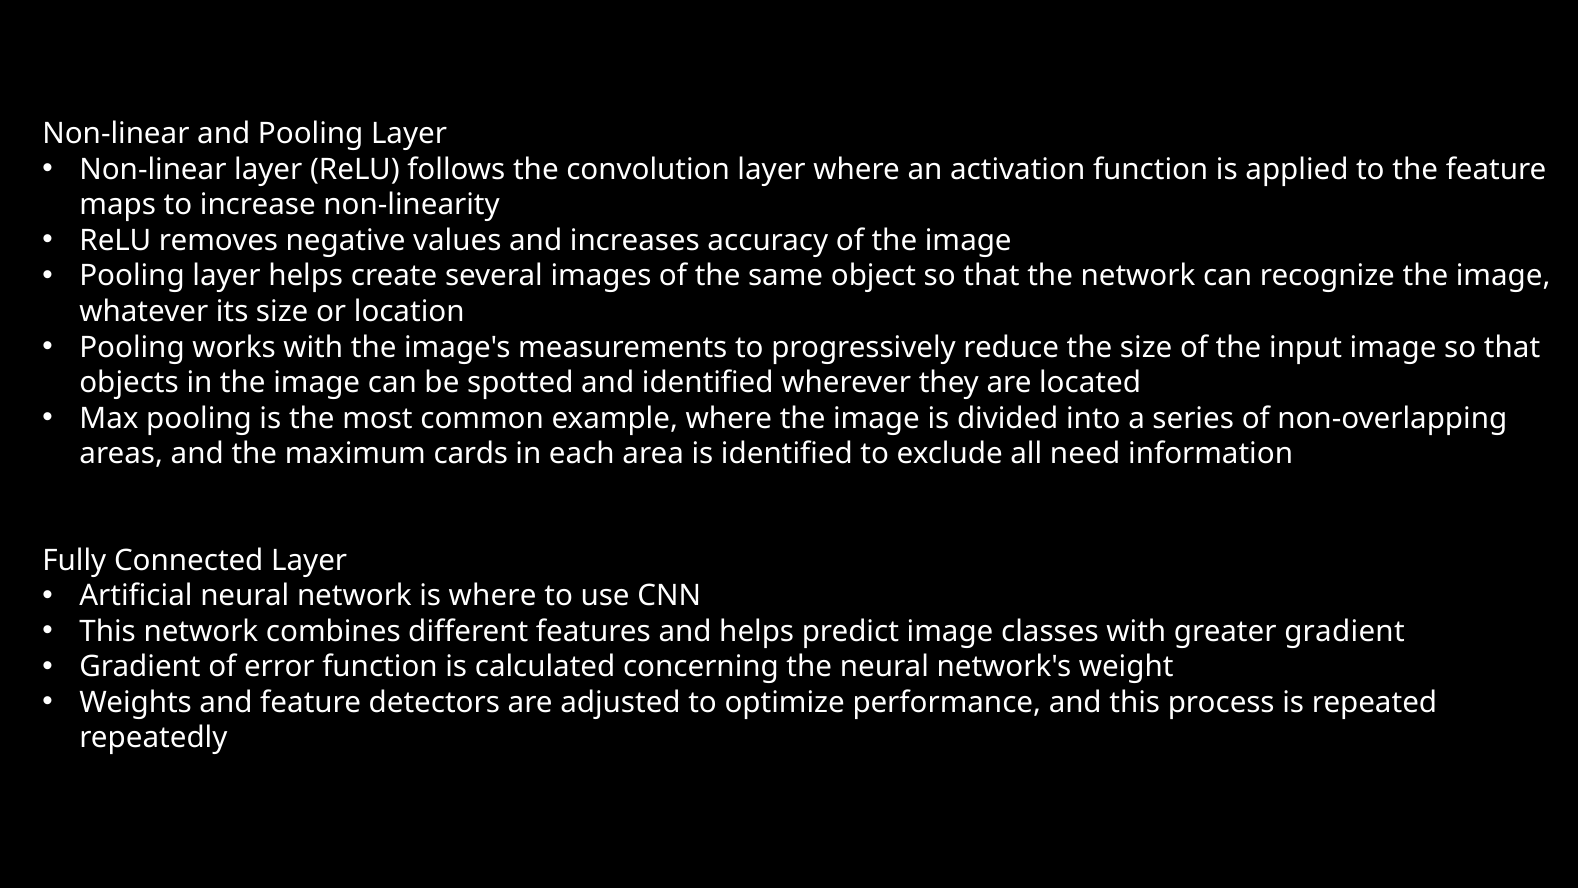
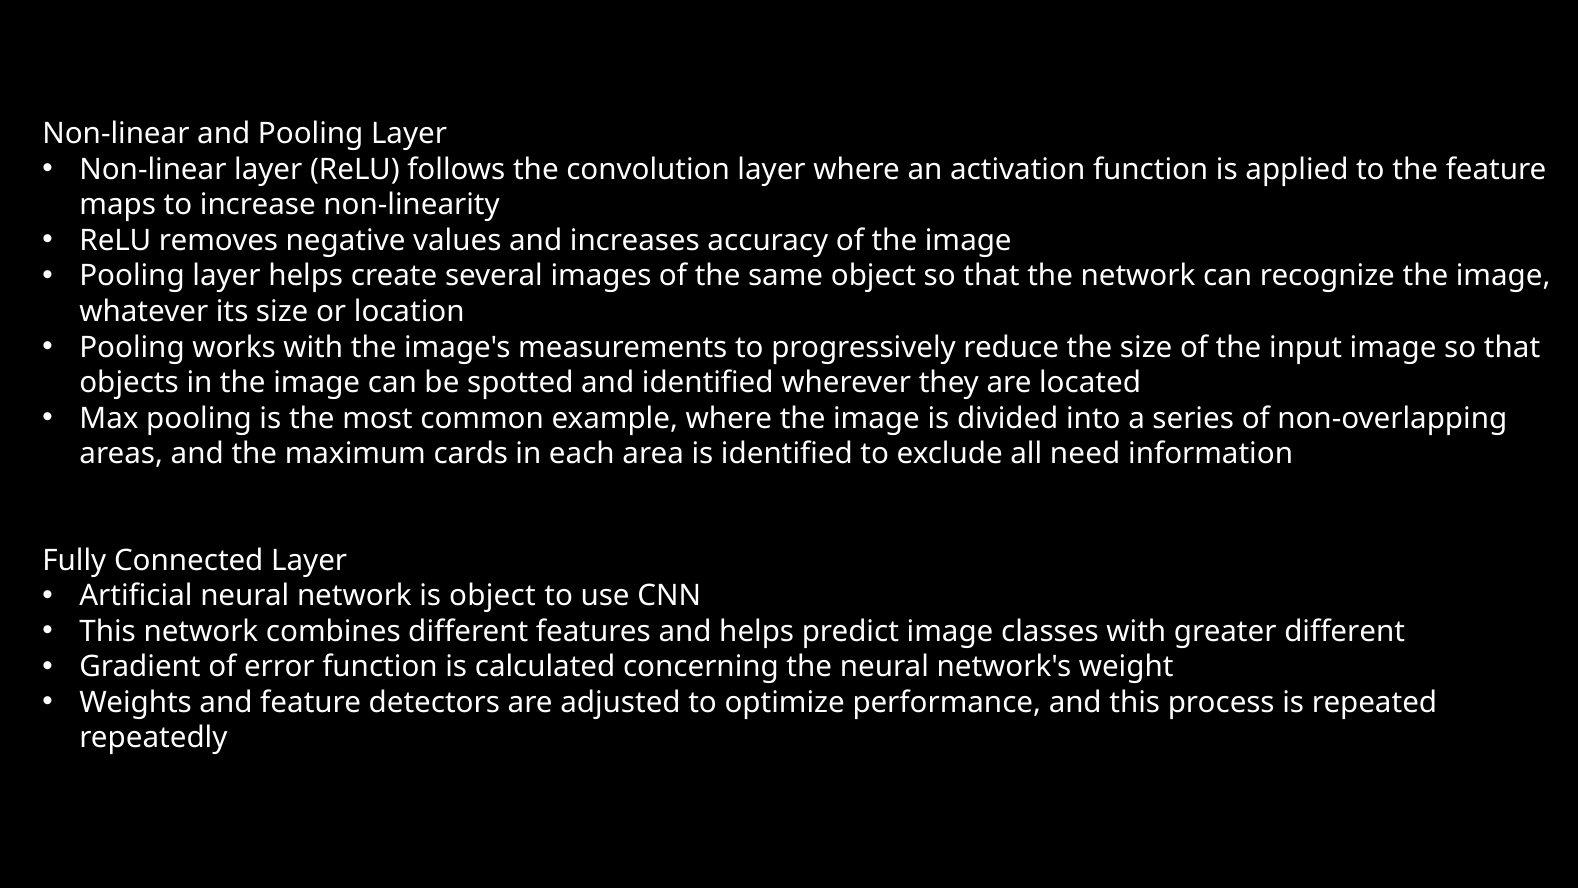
is where: where -> object (493, 596)
greater gradient: gradient -> different (1345, 631)
